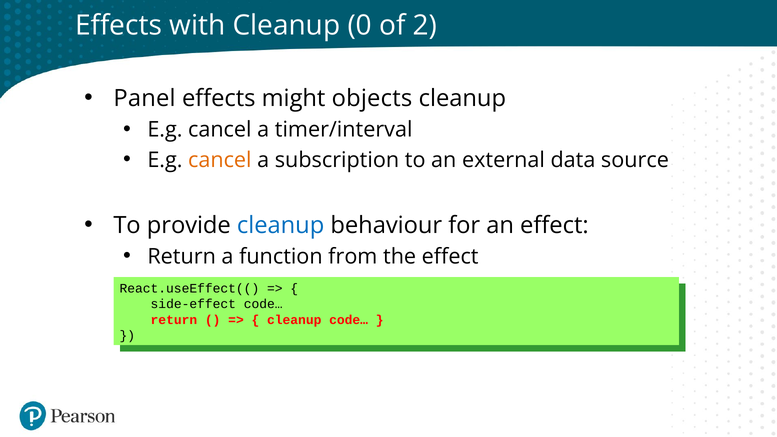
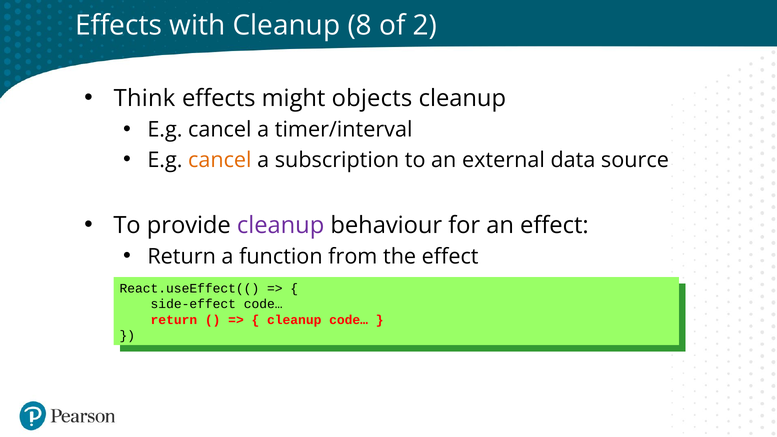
0: 0 -> 8 (360, 26)
Panel: Panel -> Think (144, 98)
cleanup colour: blue -> purple (281, 225)
